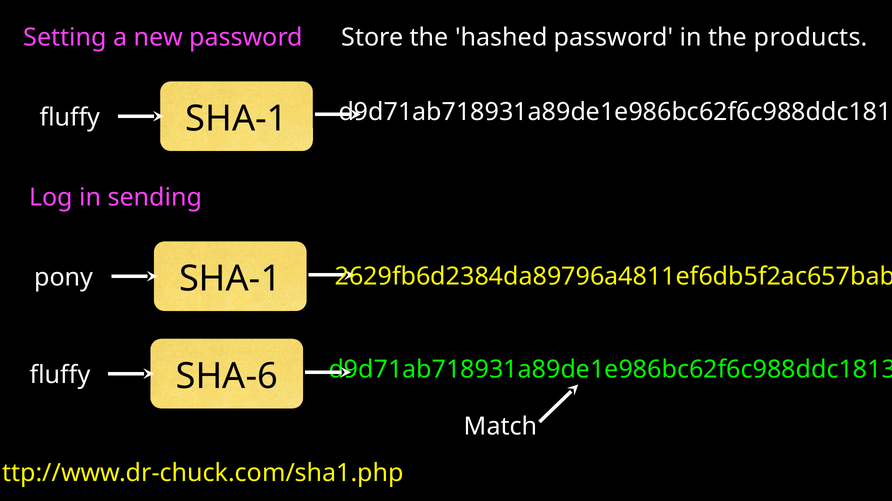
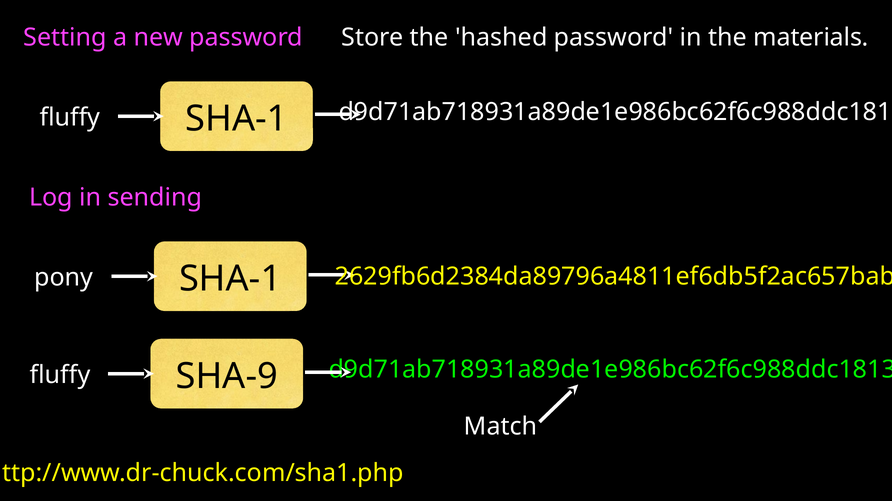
products: products -> materials (811, 38)
SHA-6: SHA-6 -> SHA-9 (227, 377)
